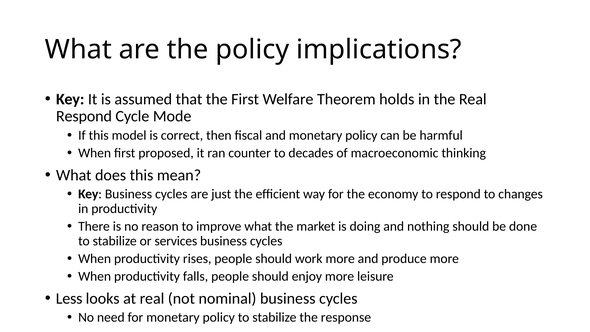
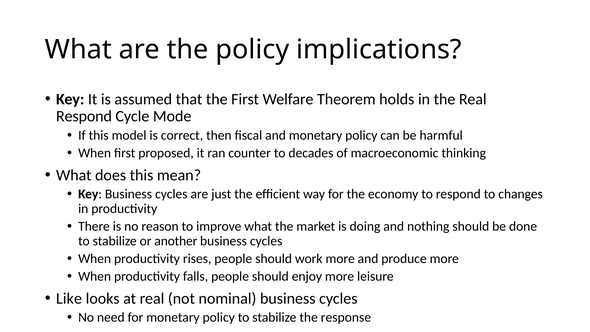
services: services -> another (176, 241)
Less: Less -> Like (69, 298)
